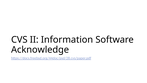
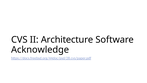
Information: Information -> Architecture (67, 40)
